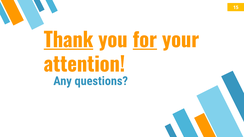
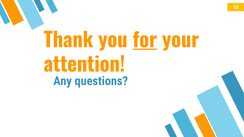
Thank underline: present -> none (68, 41)
